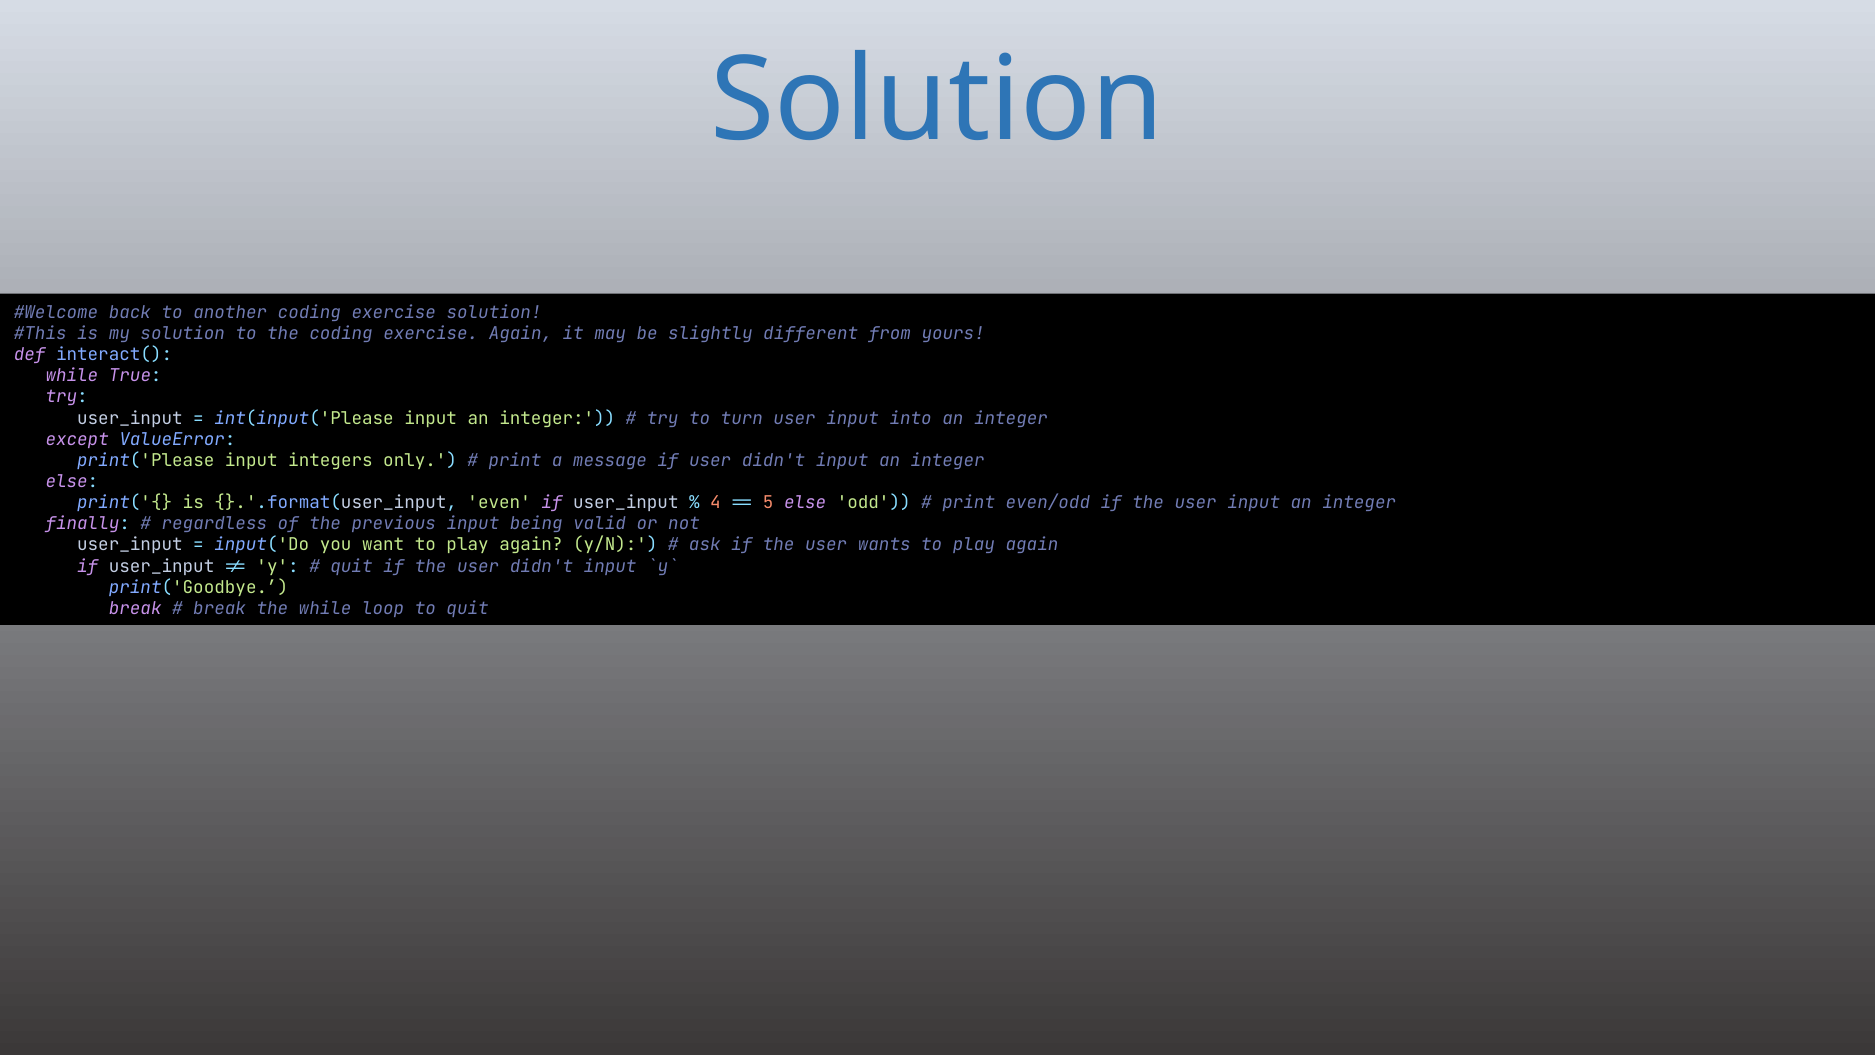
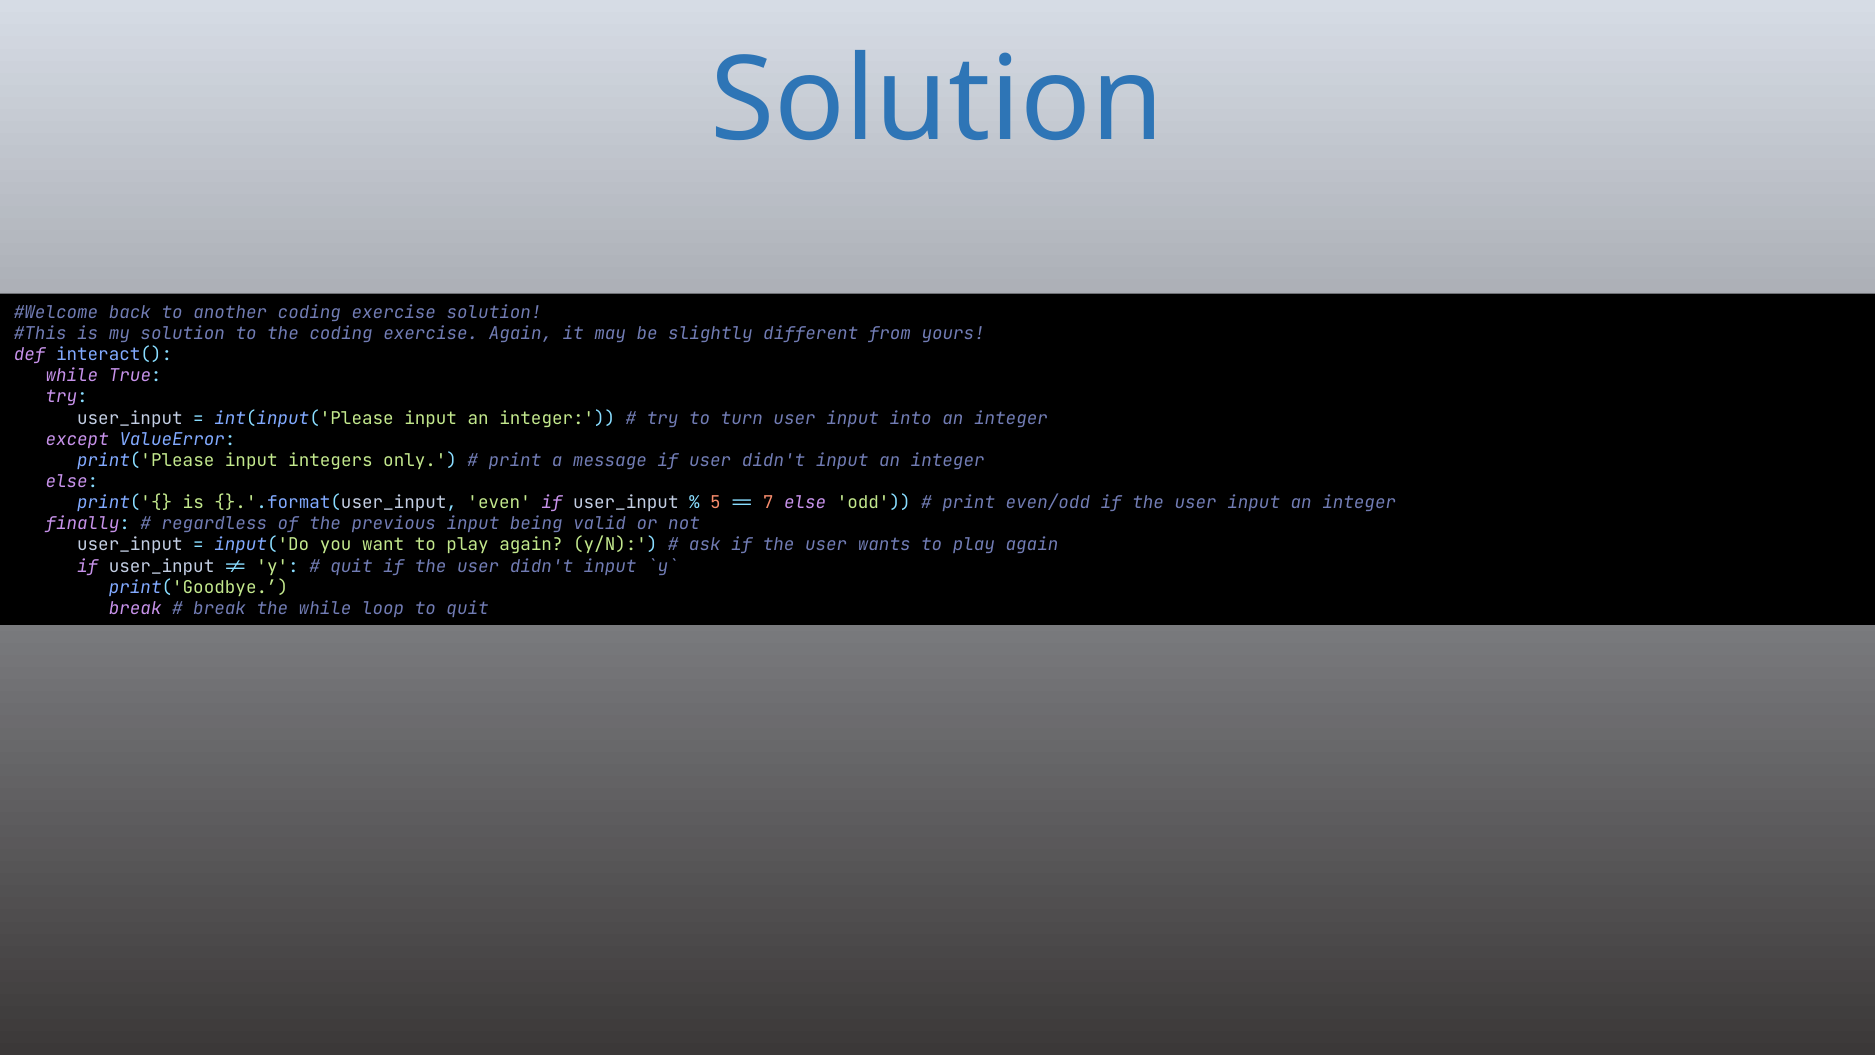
4: 4 -> 5 (715, 503)
5: 5 -> 7 (768, 503)
